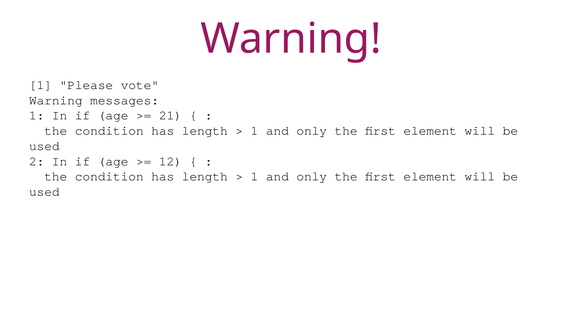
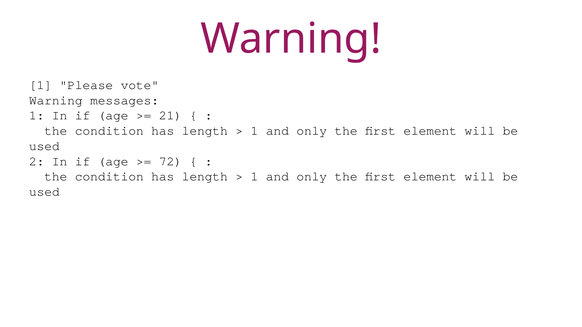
12: 12 -> 72 (170, 161)
